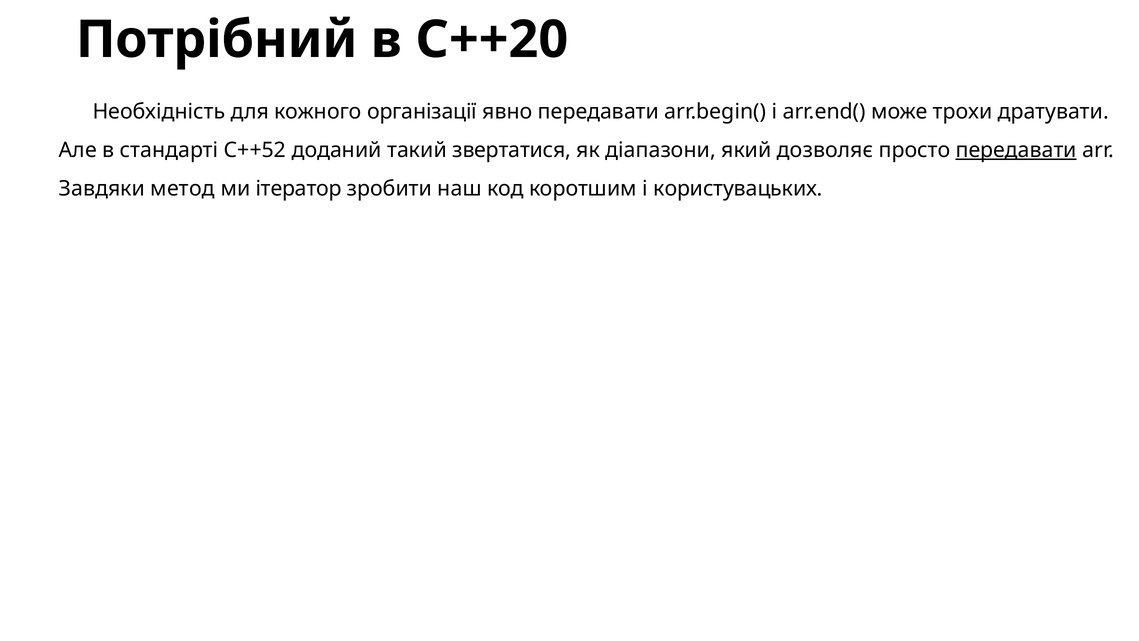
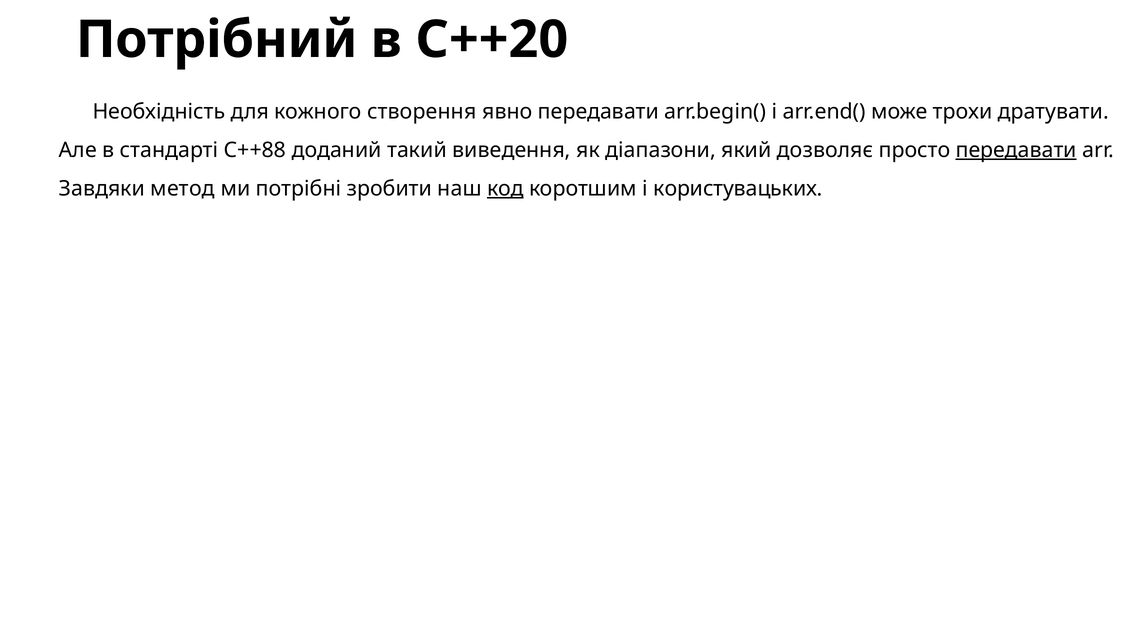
організації: організації -> створення (422, 112)
C++52: C++52 -> C++88 (255, 150)
звертатися: звертатися -> виведення (512, 150)
ітератор: ітератор -> потрібні (299, 188)
код underline: none -> present (505, 188)
